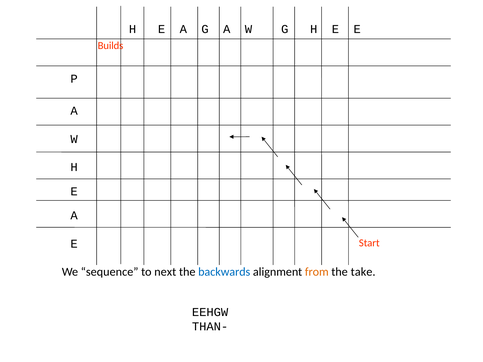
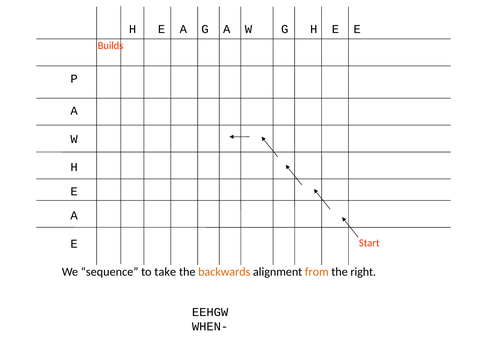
next: next -> take (165, 272)
backwards colour: blue -> orange (224, 272)
take: take -> right (363, 272)
THAN-: THAN- -> WHEN- (210, 327)
